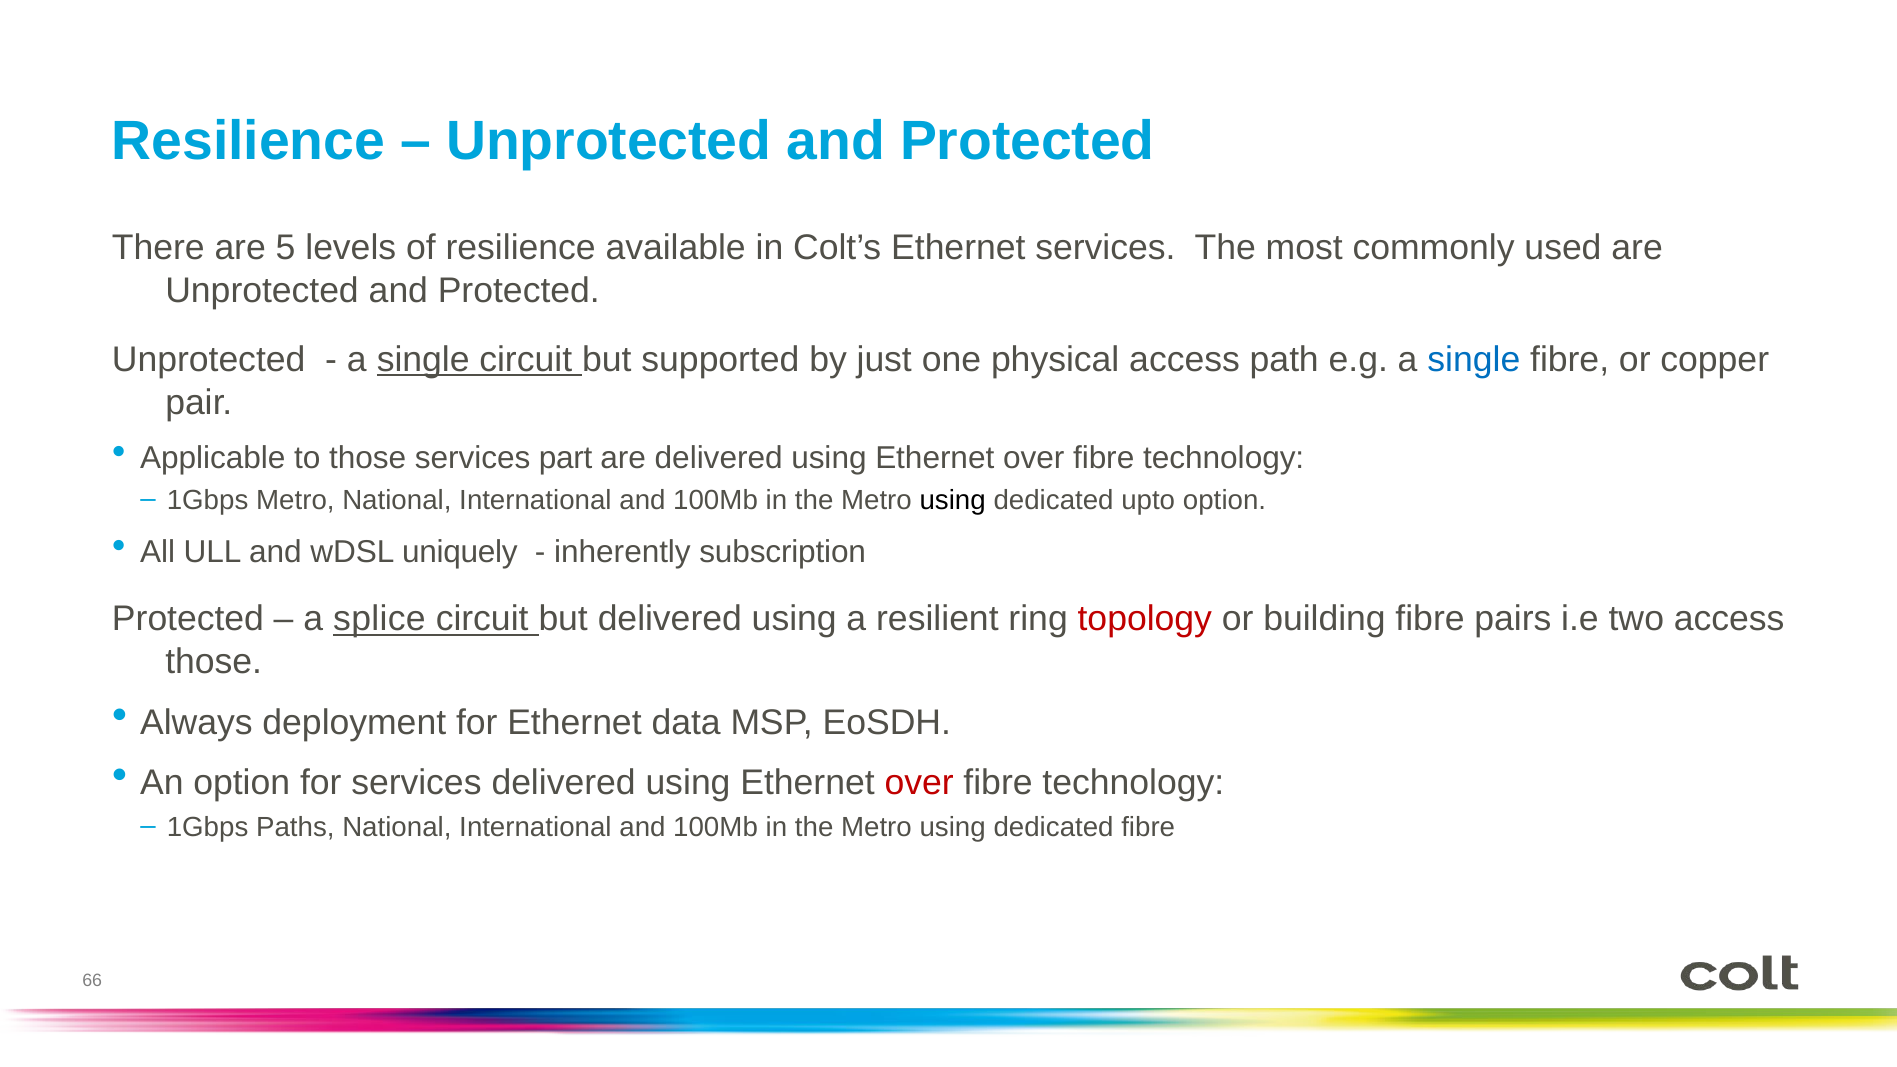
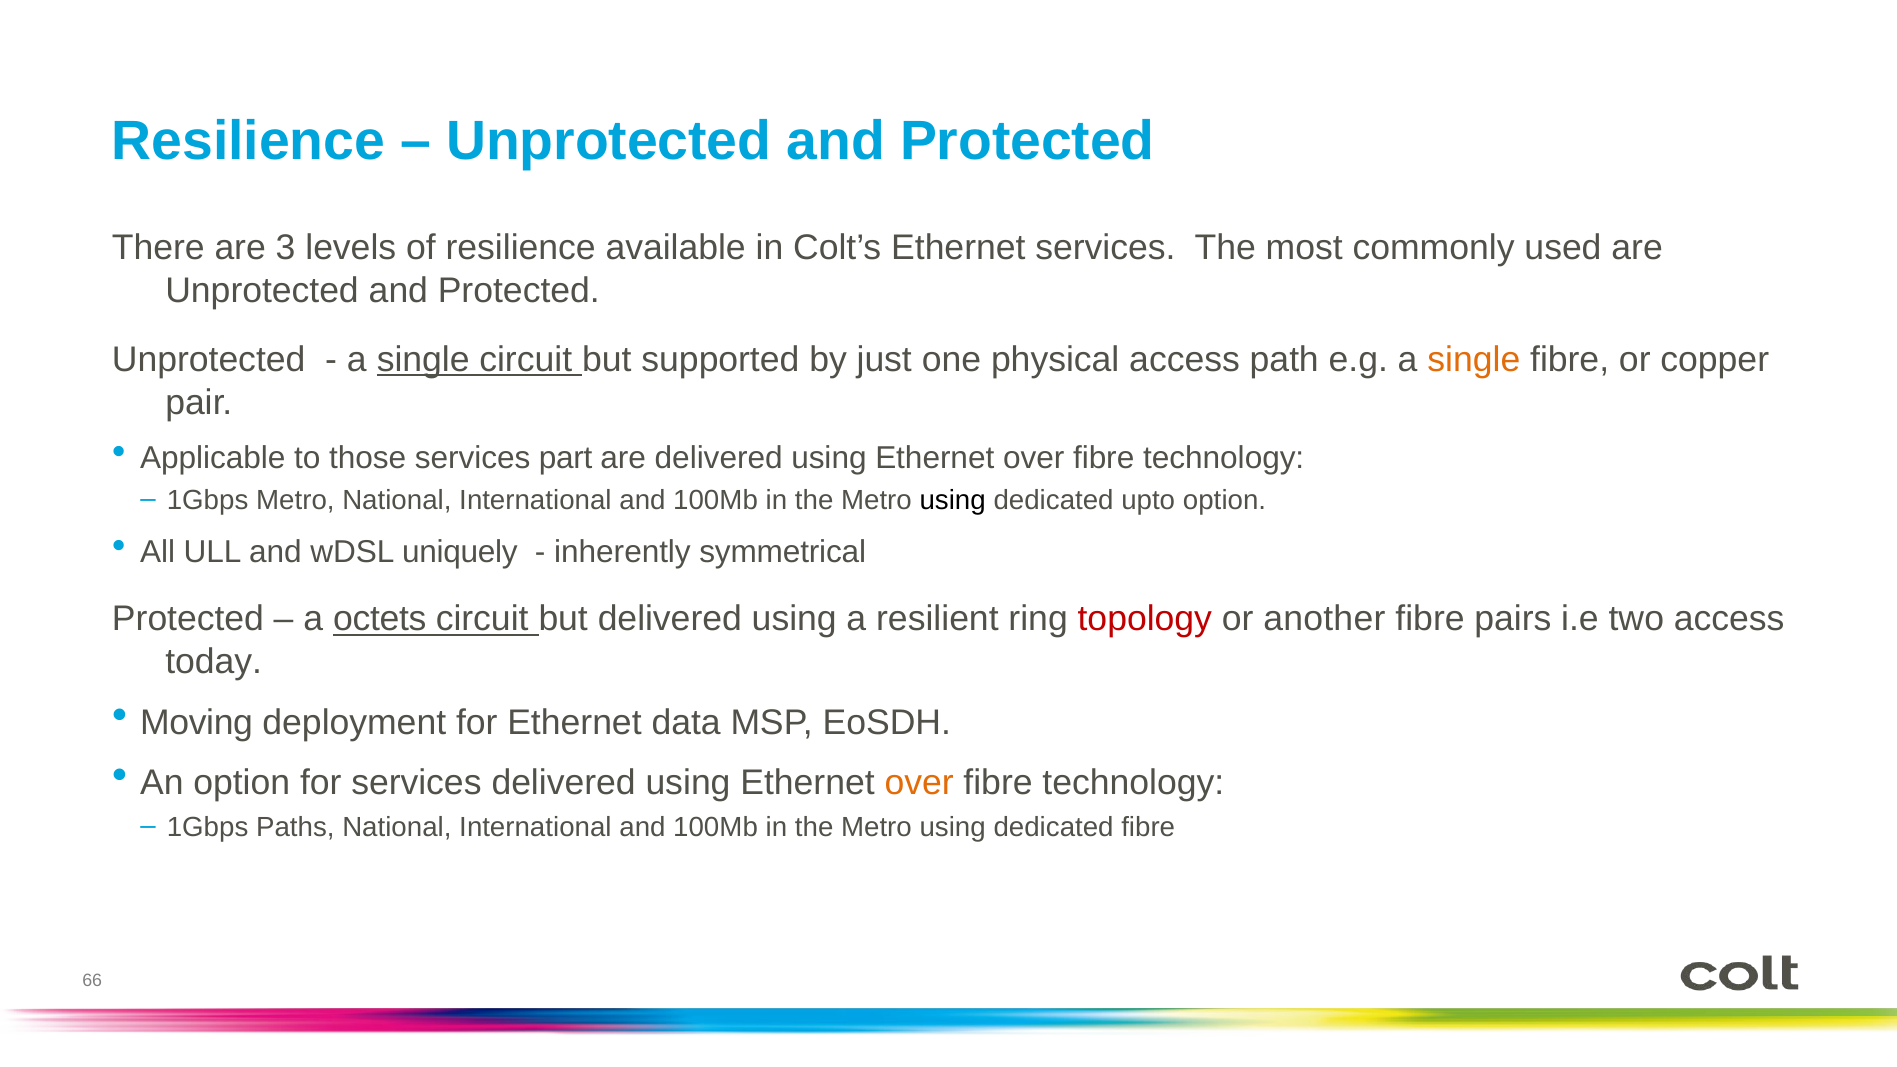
5: 5 -> 3 (286, 248)
single colour: blue -> orange (1474, 360)
subscription: subscription -> symmetrical (783, 552)
splice: splice -> octets (380, 619)
building: building -> another (1324, 619)
those: those -> today (214, 662)
Always: Always -> Moving (197, 722)
over colour: red -> orange (919, 783)
